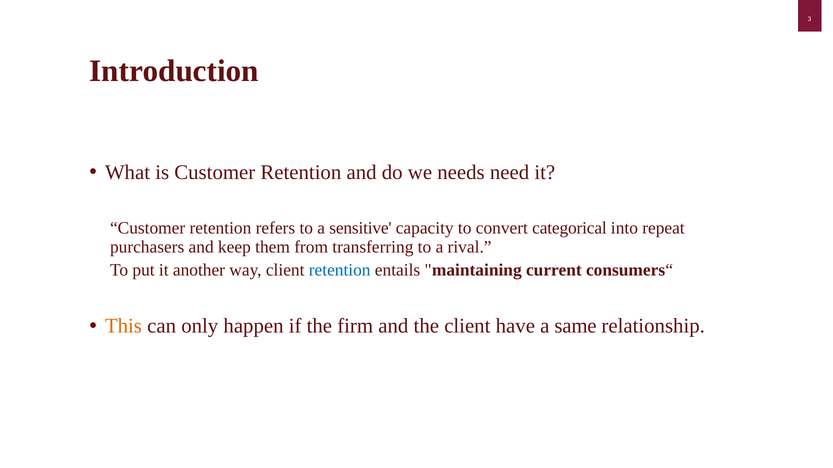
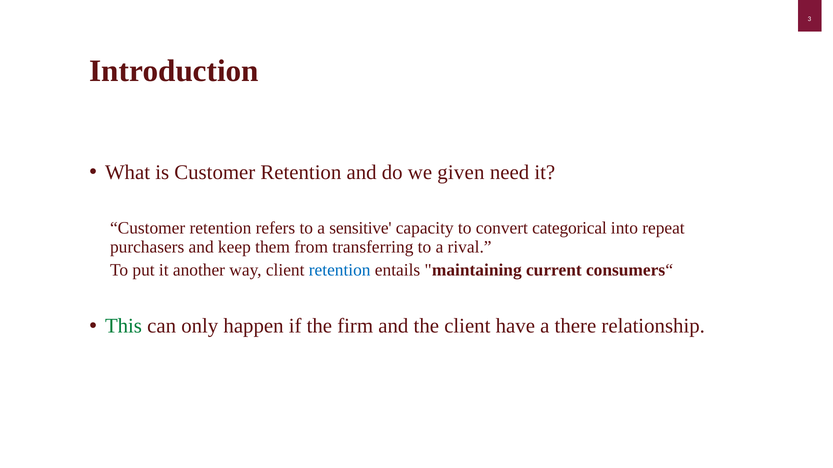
needs: needs -> given (461, 172)
This colour: orange -> green (124, 326)
same: same -> there (575, 326)
